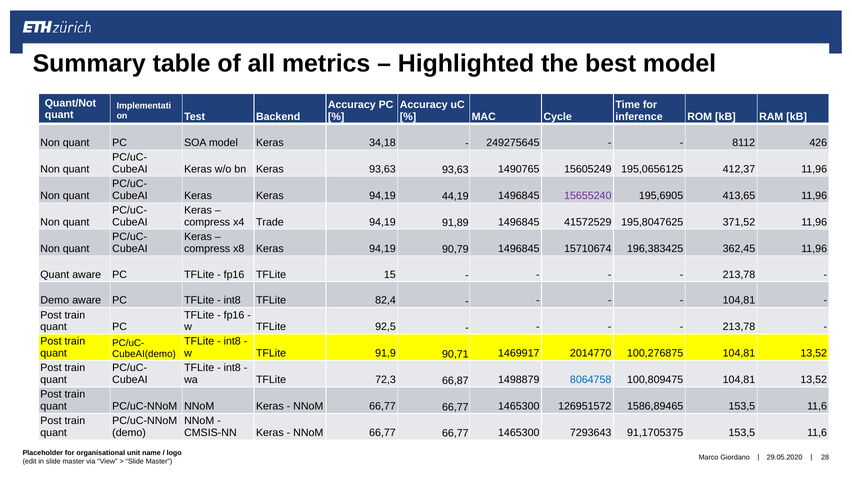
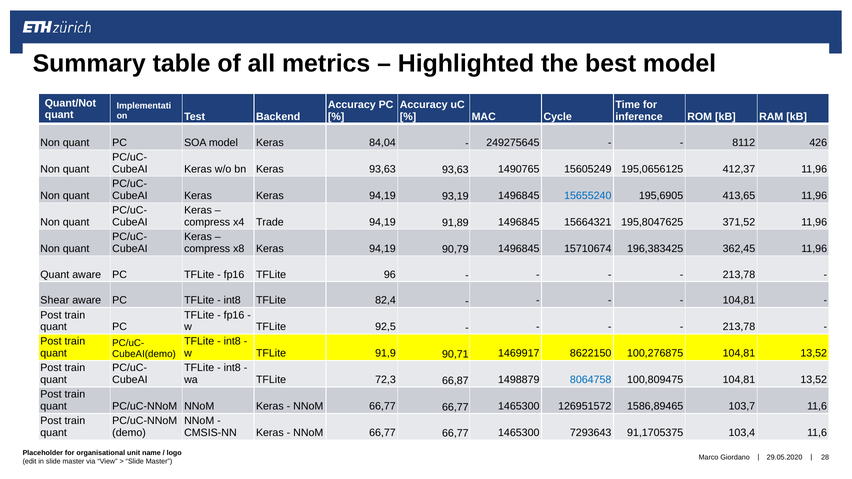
34,18: 34,18 -> 84,04 (382, 143)
44,19: 44,19 -> 93,19 (455, 197)
15655240 colour: purple -> blue (588, 196)
41572529: 41572529 -> 15664321 (588, 222)
15: 15 -> 96 (390, 275)
Demo: Demo -> Shear (55, 301)
2014770: 2014770 -> 8622150 (591, 354)
1586,89465 153,5: 153,5 -> 103,7 (742, 407)
91,1705375 153,5: 153,5 -> 103,4 (742, 433)
